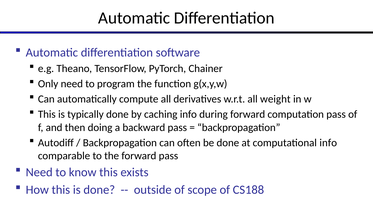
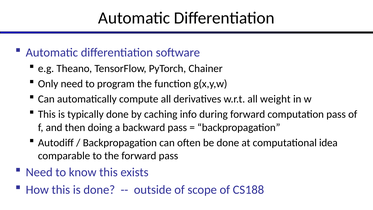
computational info: info -> idea (328, 143)
